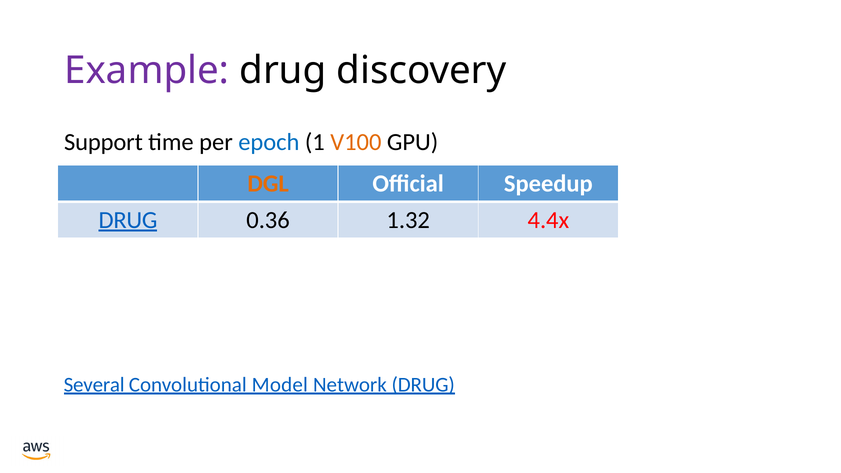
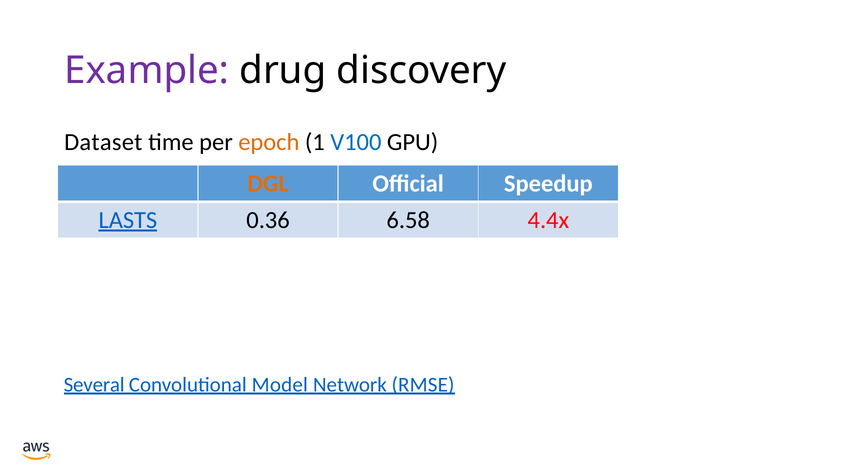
Support: Support -> Dataset (103, 142)
epoch colour: blue -> orange (269, 142)
V100 colour: orange -> blue (356, 142)
DRUG: DRUG -> LASTS (128, 220)
1.32: 1.32 -> 6.58 (408, 220)
Network DRUG: DRUG -> RMSE (423, 385)
